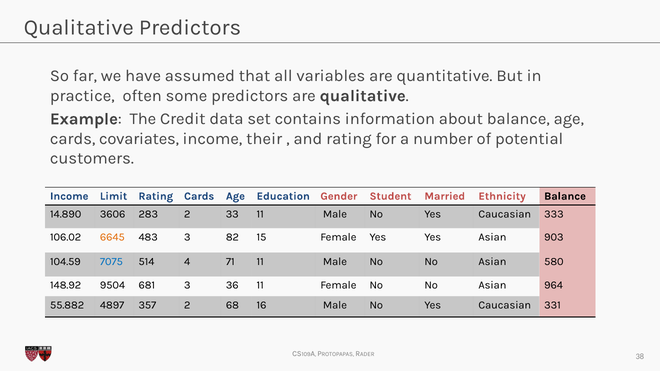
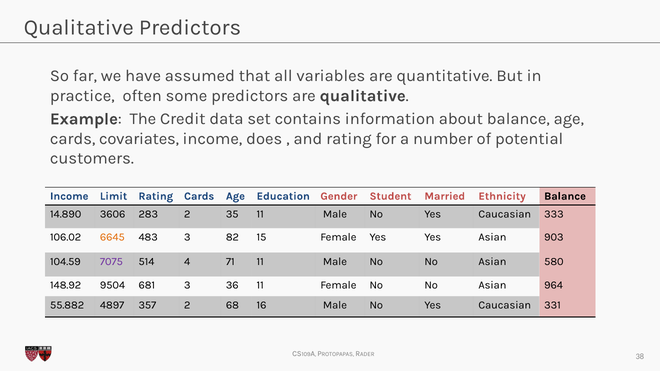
their: their -> does (264, 139)
33: 33 -> 35 (232, 214)
7075 colour: blue -> purple (111, 262)
